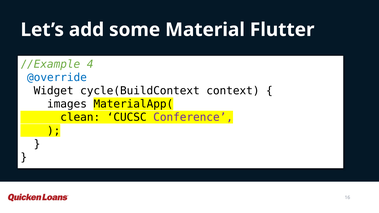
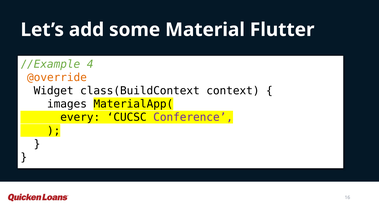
@override colour: blue -> orange (57, 78)
cycle(BuildContext: cycle(BuildContext -> class(BuildContext (140, 91)
clean: clean -> every (80, 117)
